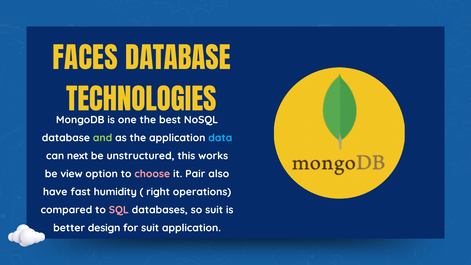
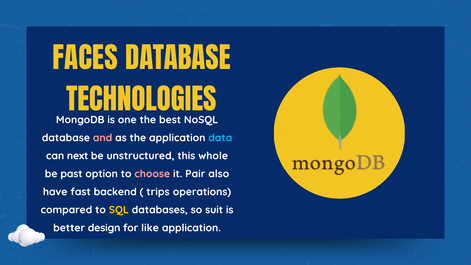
and colour: light green -> pink (103, 138)
works: works -> whole (213, 156)
view: view -> past (71, 174)
humidity: humidity -> backend (115, 192)
right: right -> trips (158, 192)
SQL colour: pink -> yellow (119, 210)
for suit: suit -> like (150, 228)
